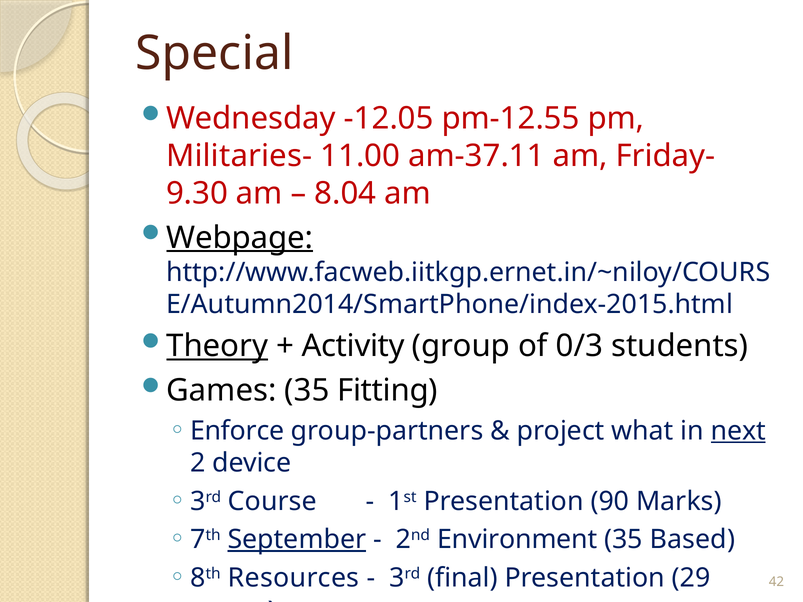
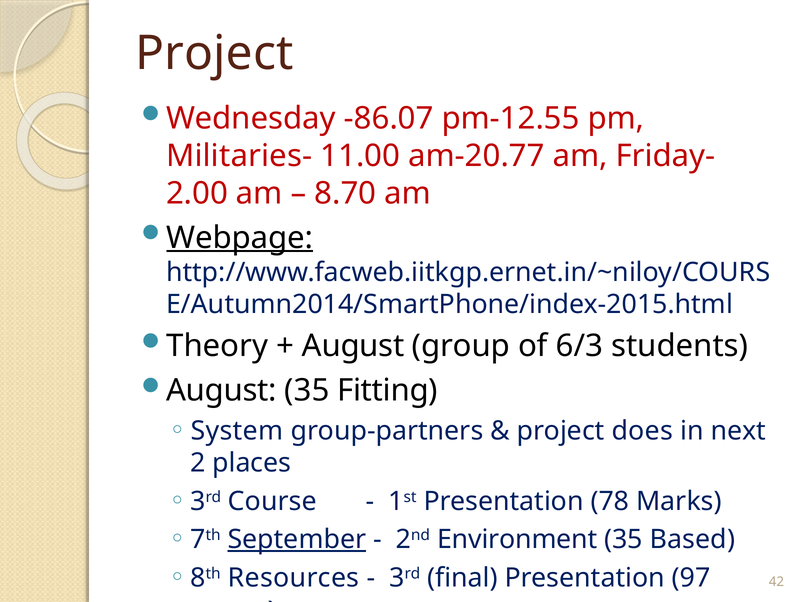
Special: Special -> Project (214, 54)
-12.05: -12.05 -> -86.07 (389, 119)
am-37.11: am-37.11 -> am-20.77 (476, 156)
9.30: 9.30 -> 2.00 (197, 194)
8.04: 8.04 -> 8.70 (345, 194)
Theory underline: present -> none (217, 346)
Activity: Activity -> August (353, 346)
0/3: 0/3 -> 6/3 (579, 346)
Games: Games -> August (221, 390)
Enforce: Enforce -> System (237, 431)
what: what -> does (642, 431)
next underline: present -> none (738, 431)
device: device -> places (252, 463)
90: 90 -> 78 (610, 501)
29: 29 -> 97 (691, 578)
